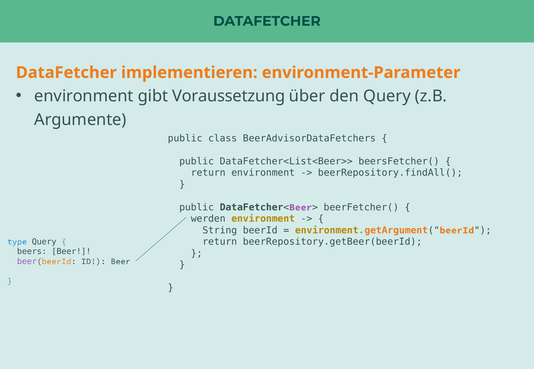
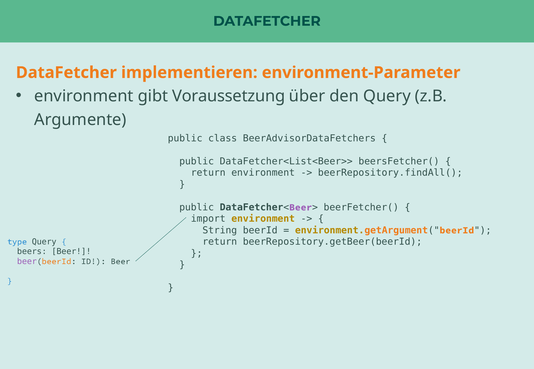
werden: werden -> import (208, 219)
